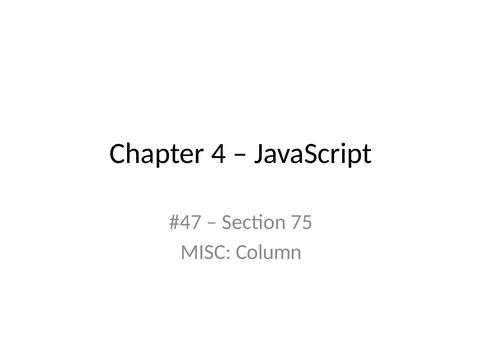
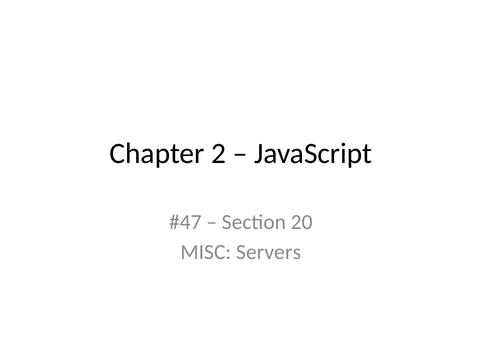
4: 4 -> 2 (219, 153)
75: 75 -> 20 (302, 222)
Column: Column -> Servers (269, 252)
